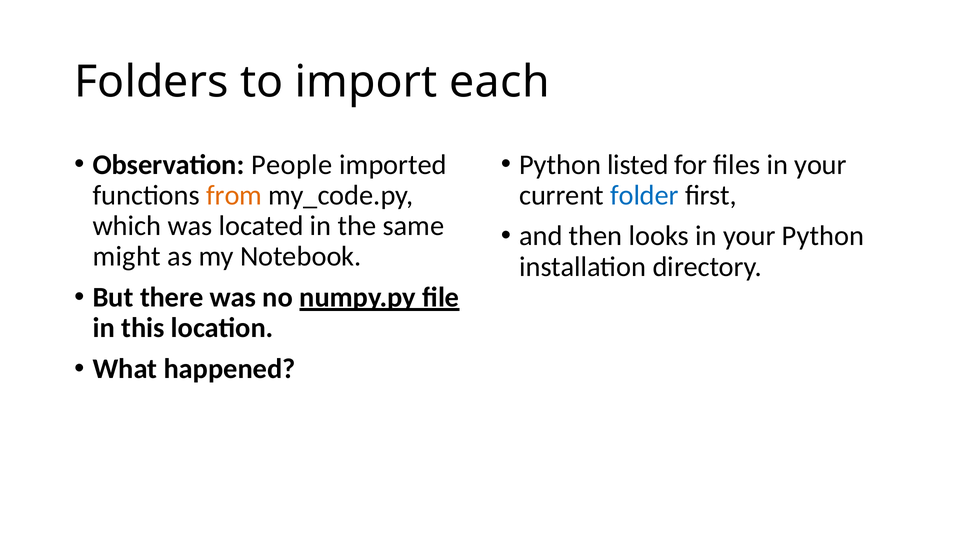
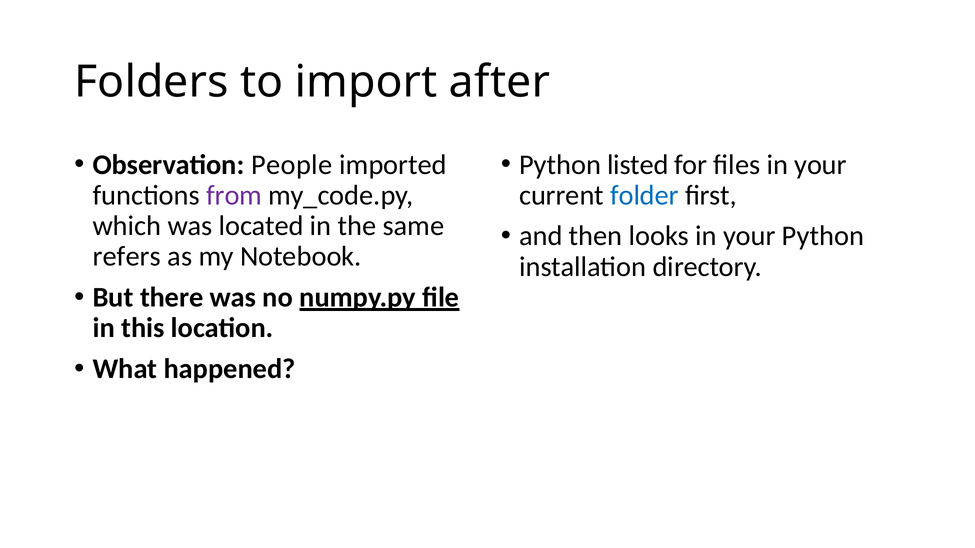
each: each -> after (500, 82)
from colour: orange -> purple (234, 195)
might: might -> refers (127, 257)
